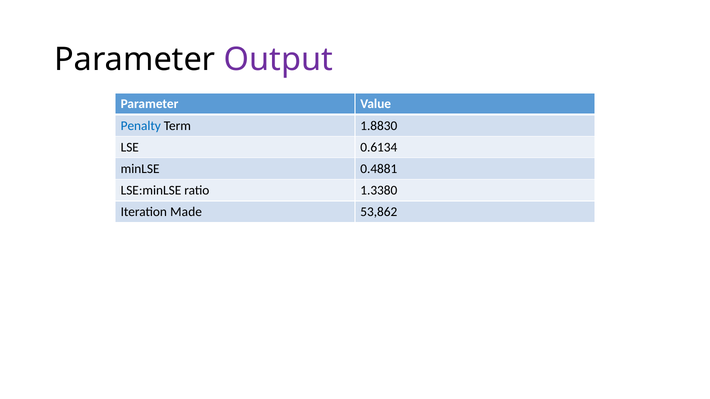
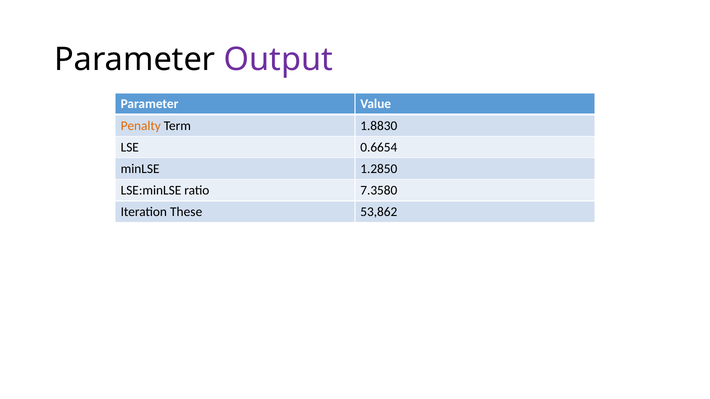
Penalty colour: blue -> orange (141, 126)
0.6134: 0.6134 -> 0.6654 (379, 147)
0.4881: 0.4881 -> 1.2850 (379, 169)
1.3380: 1.3380 -> 7.3580 (379, 191)
Made: Made -> These (186, 212)
